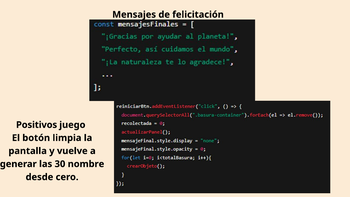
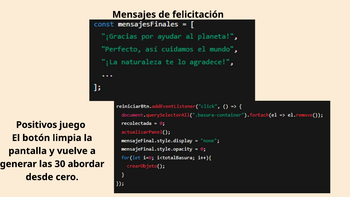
nombre: nombre -> abordar (86, 164)
